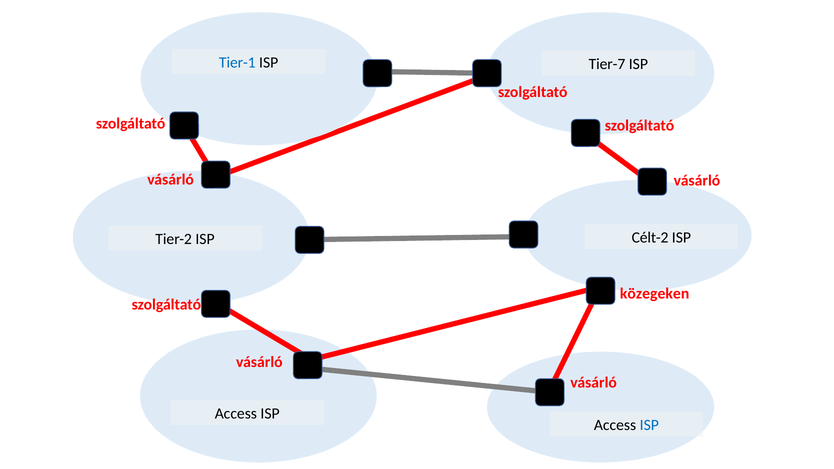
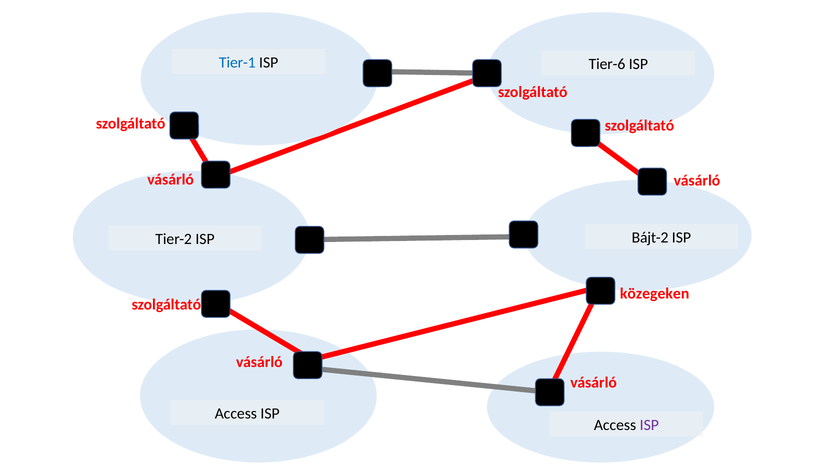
Tier-7: Tier-7 -> Tier-6 (607, 64)
Célt-2: Célt-2 -> Bájt-2 (650, 238)
ISP colour: blue -> purple (649, 425)
